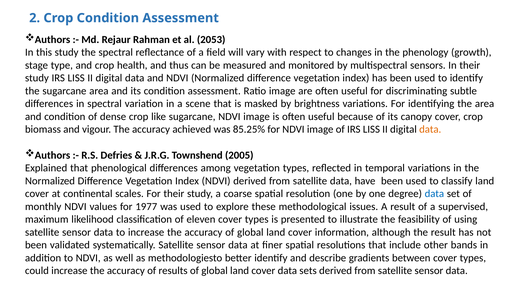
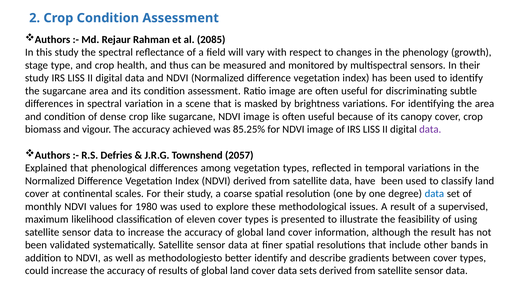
2053: 2053 -> 2085 (211, 40)
data colour: orange -> purple (430, 130)
2005: 2005 -> 2057 (239, 155)
1977: 1977 -> 1980 (146, 207)
